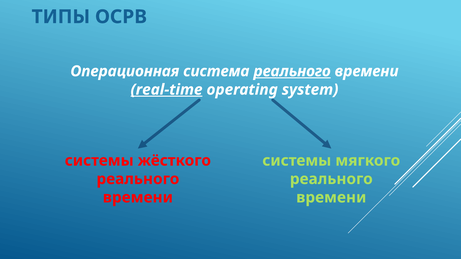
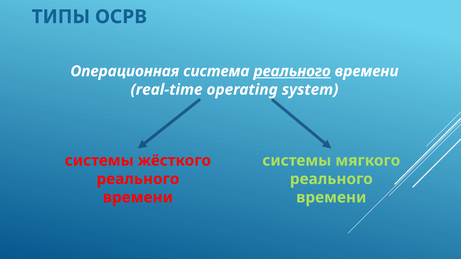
real-time underline: present -> none (167, 90)
